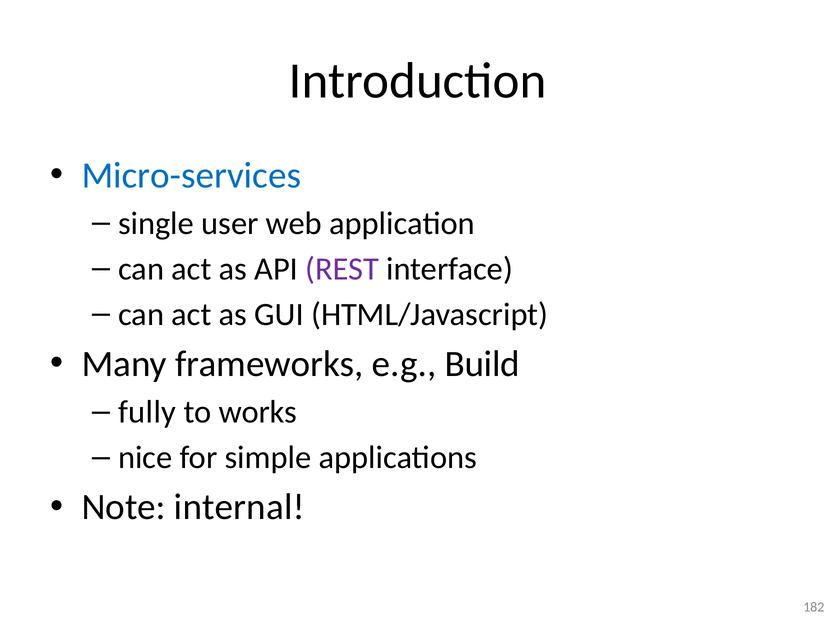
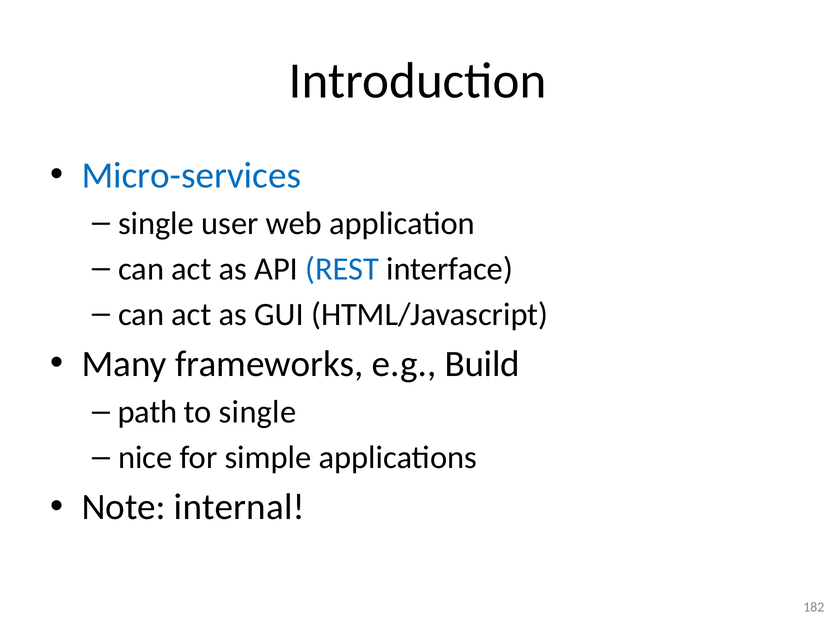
REST colour: purple -> blue (342, 269)
fully: fully -> path (147, 412)
to works: works -> single (258, 412)
